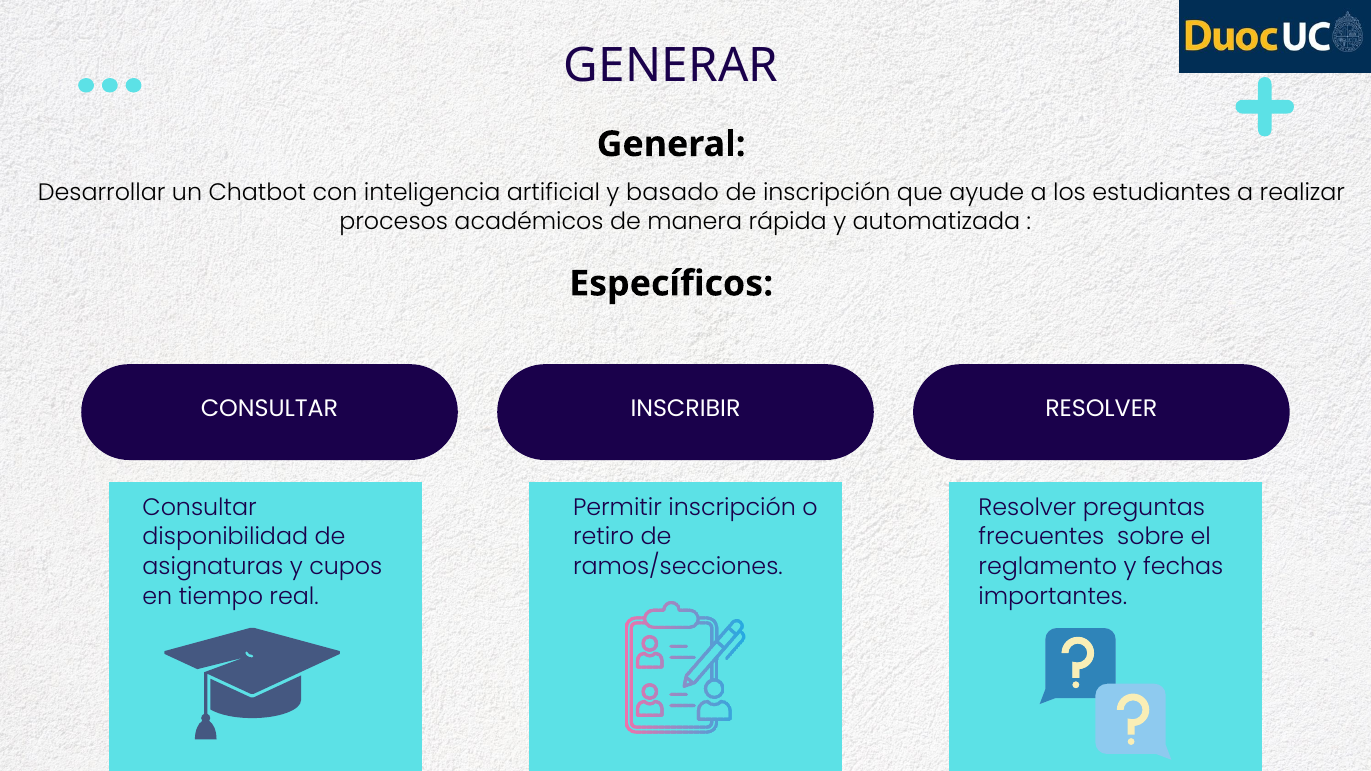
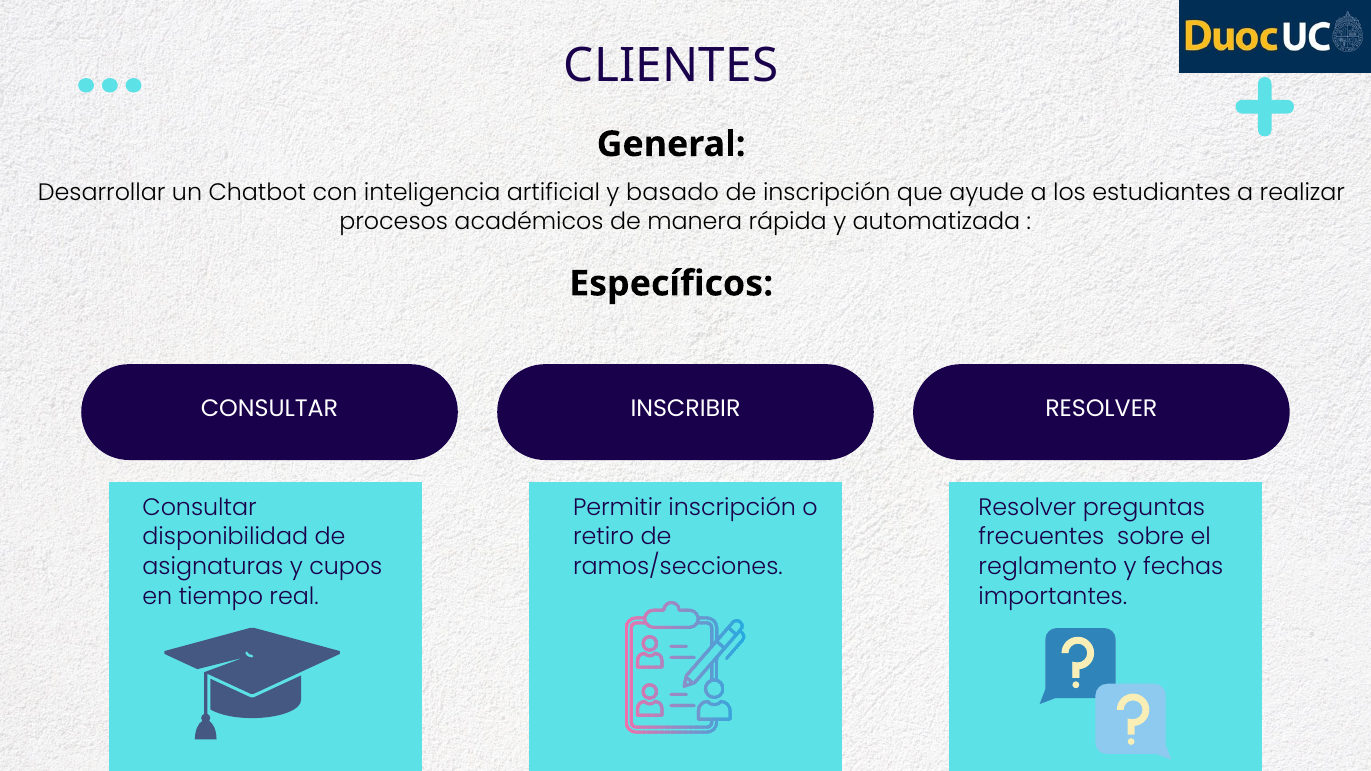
GENERAR: GENERAR -> CLIENTES (671, 66)
